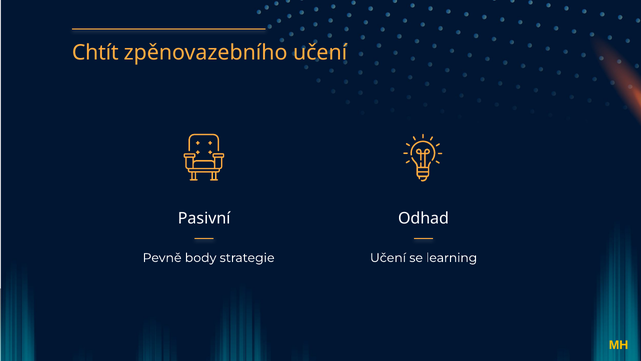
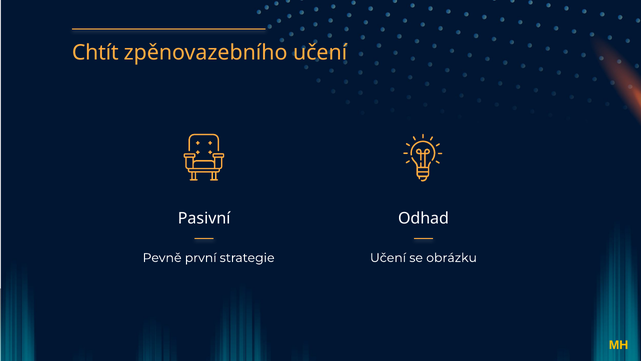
body: body -> první (201, 258)
learning: learning -> obrázku (452, 258)
